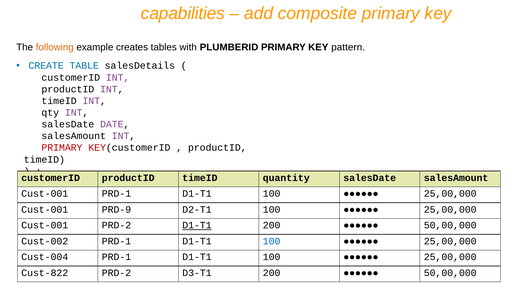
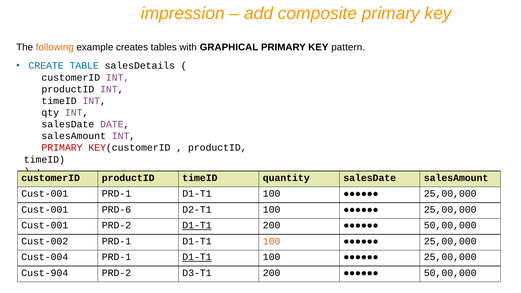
capabilities: capabilities -> impression (183, 14)
PLUMBERID: PLUMBERID -> GRAPHICAL (229, 47)
PRD-9: PRD-9 -> PRD-6 (116, 210)
100 colour: blue -> orange (272, 241)
D1-T1 underline: none -> present (197, 257)
Cust-822: Cust-822 -> Cust-904 (45, 273)
